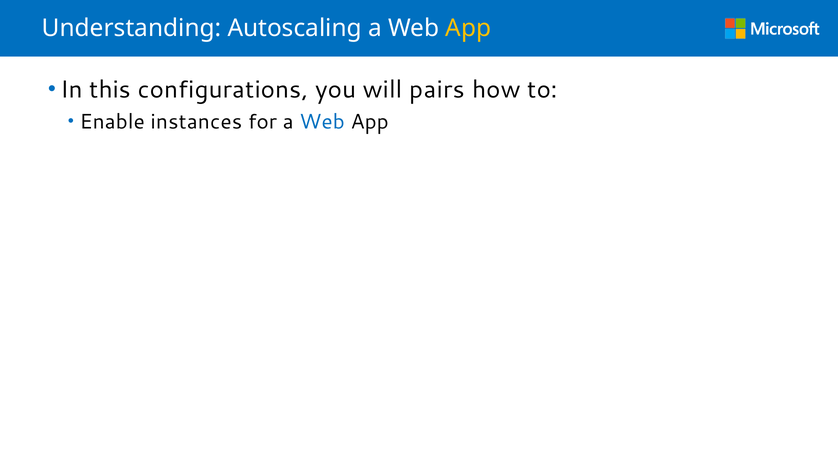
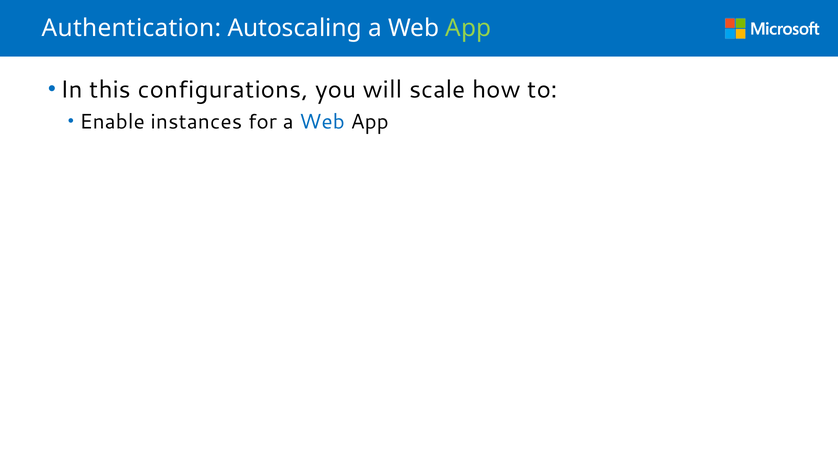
Understanding: Understanding -> Authentication (132, 28)
App colour: yellow -> light green (468, 28)
pairs: pairs -> scale (437, 90)
